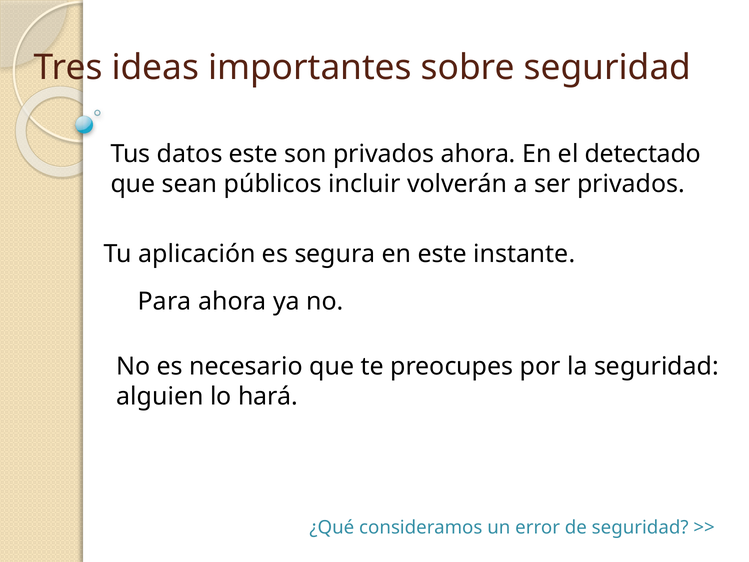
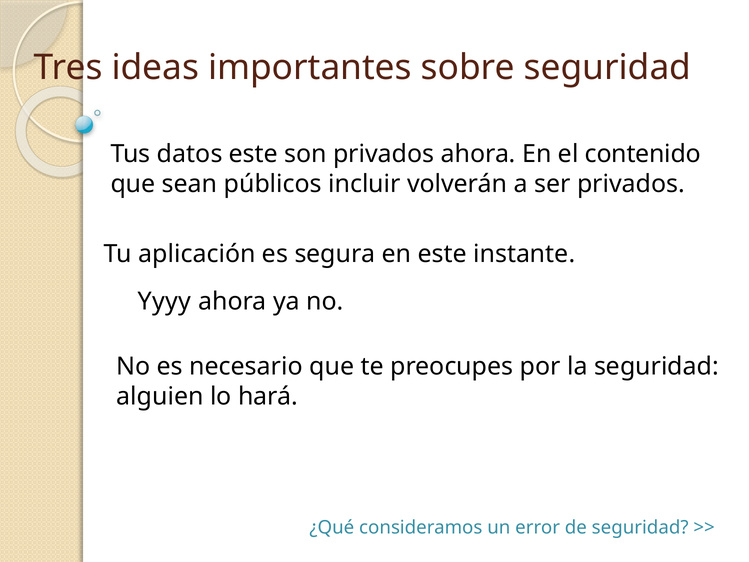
detectado: detectado -> contenido (643, 154)
Para: Para -> Yyyy (164, 301)
